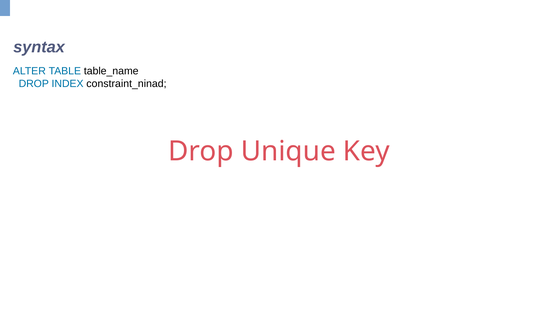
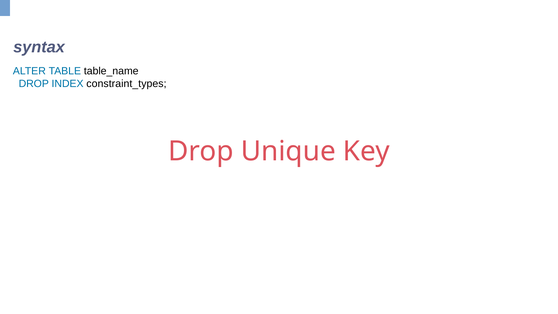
constraint_ninad: constraint_ninad -> constraint_types (126, 84)
